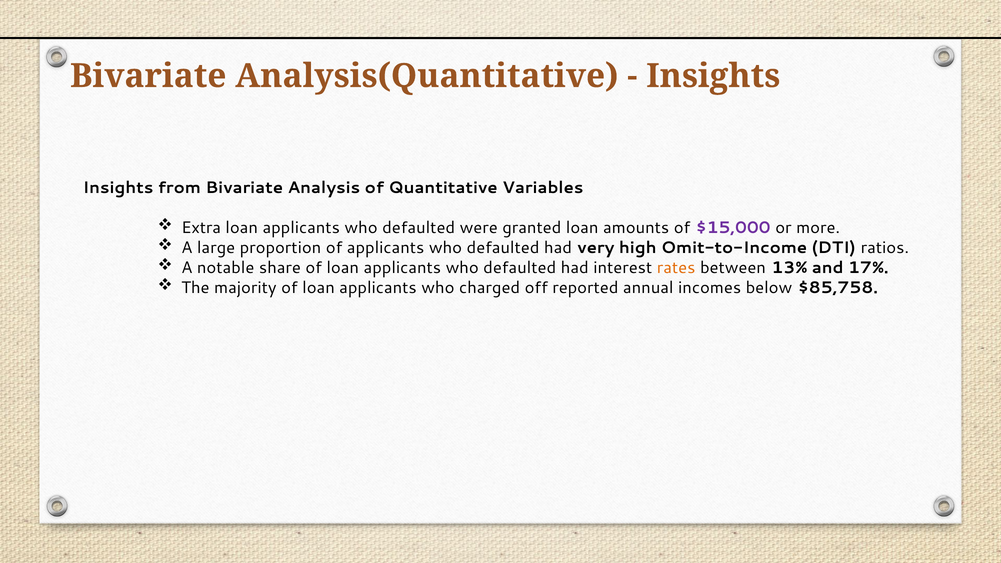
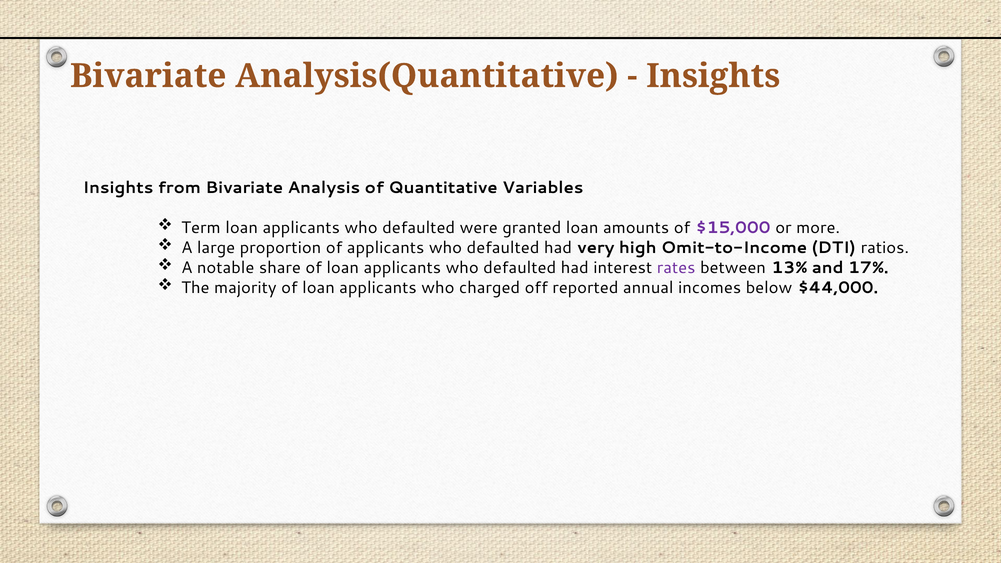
Extra: Extra -> Term (201, 228)
rates colour: orange -> purple (676, 268)
$85,758: $85,758 -> $44,000 (838, 288)
